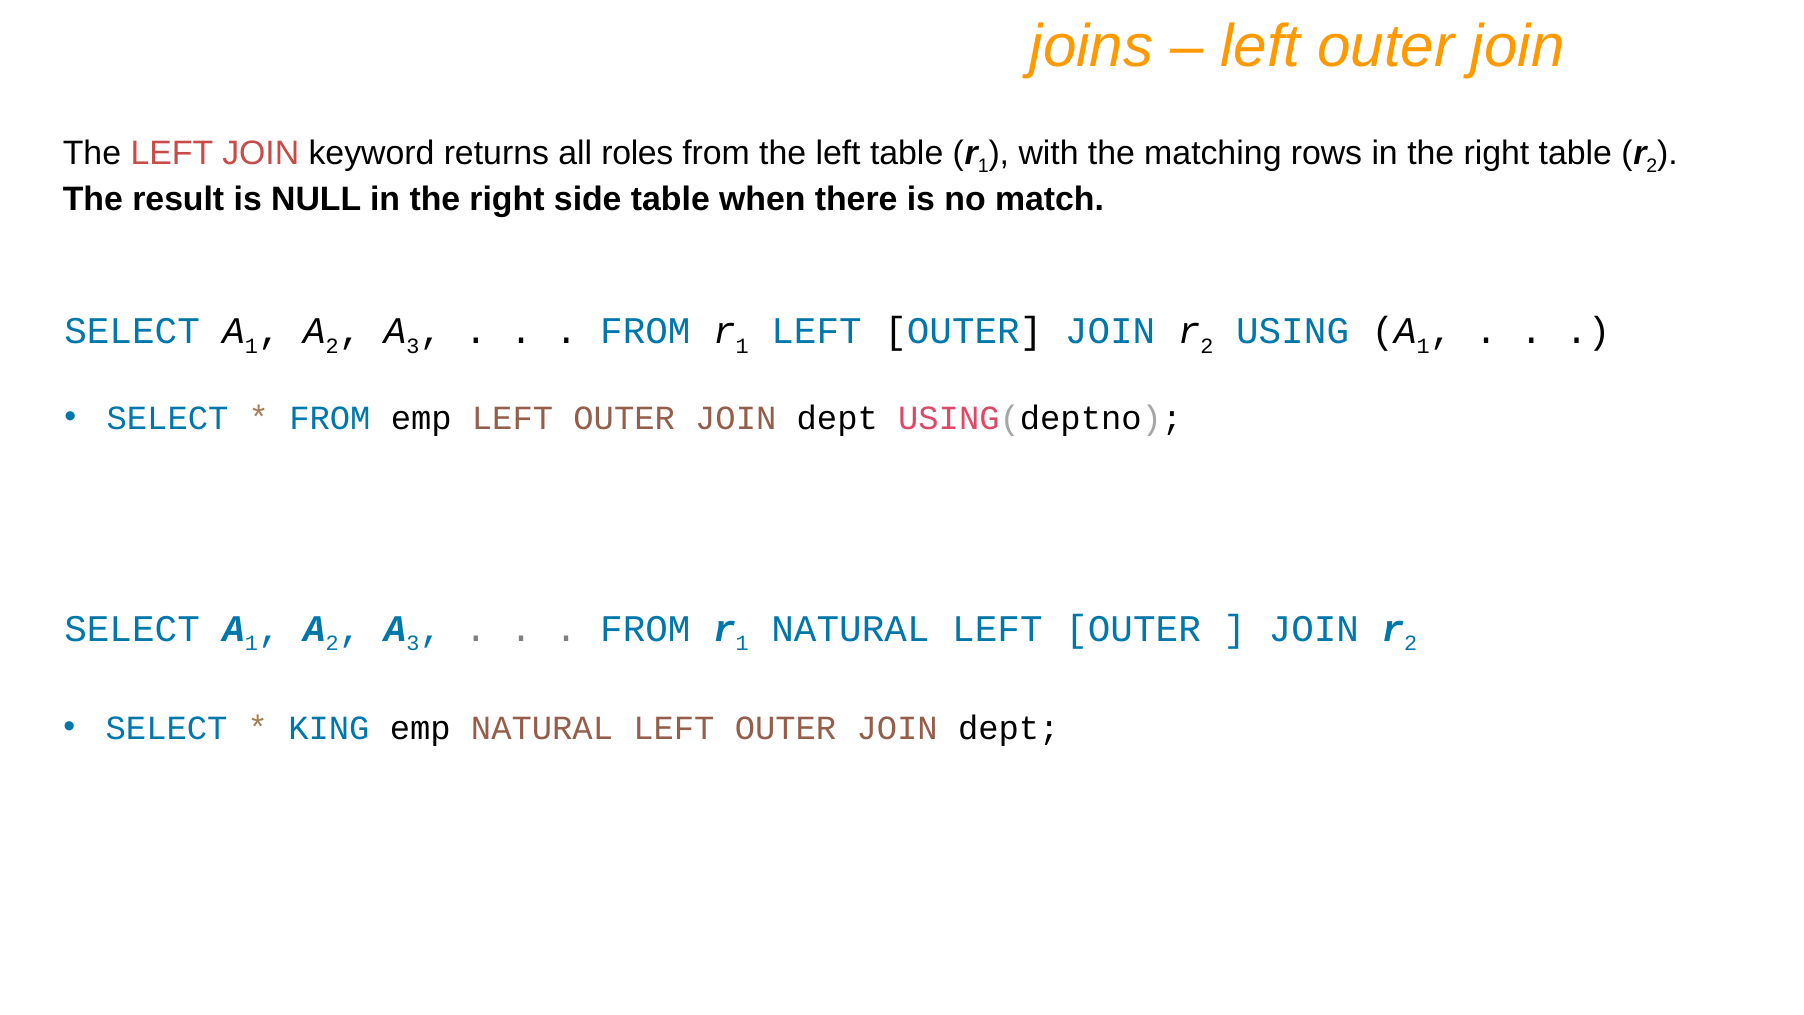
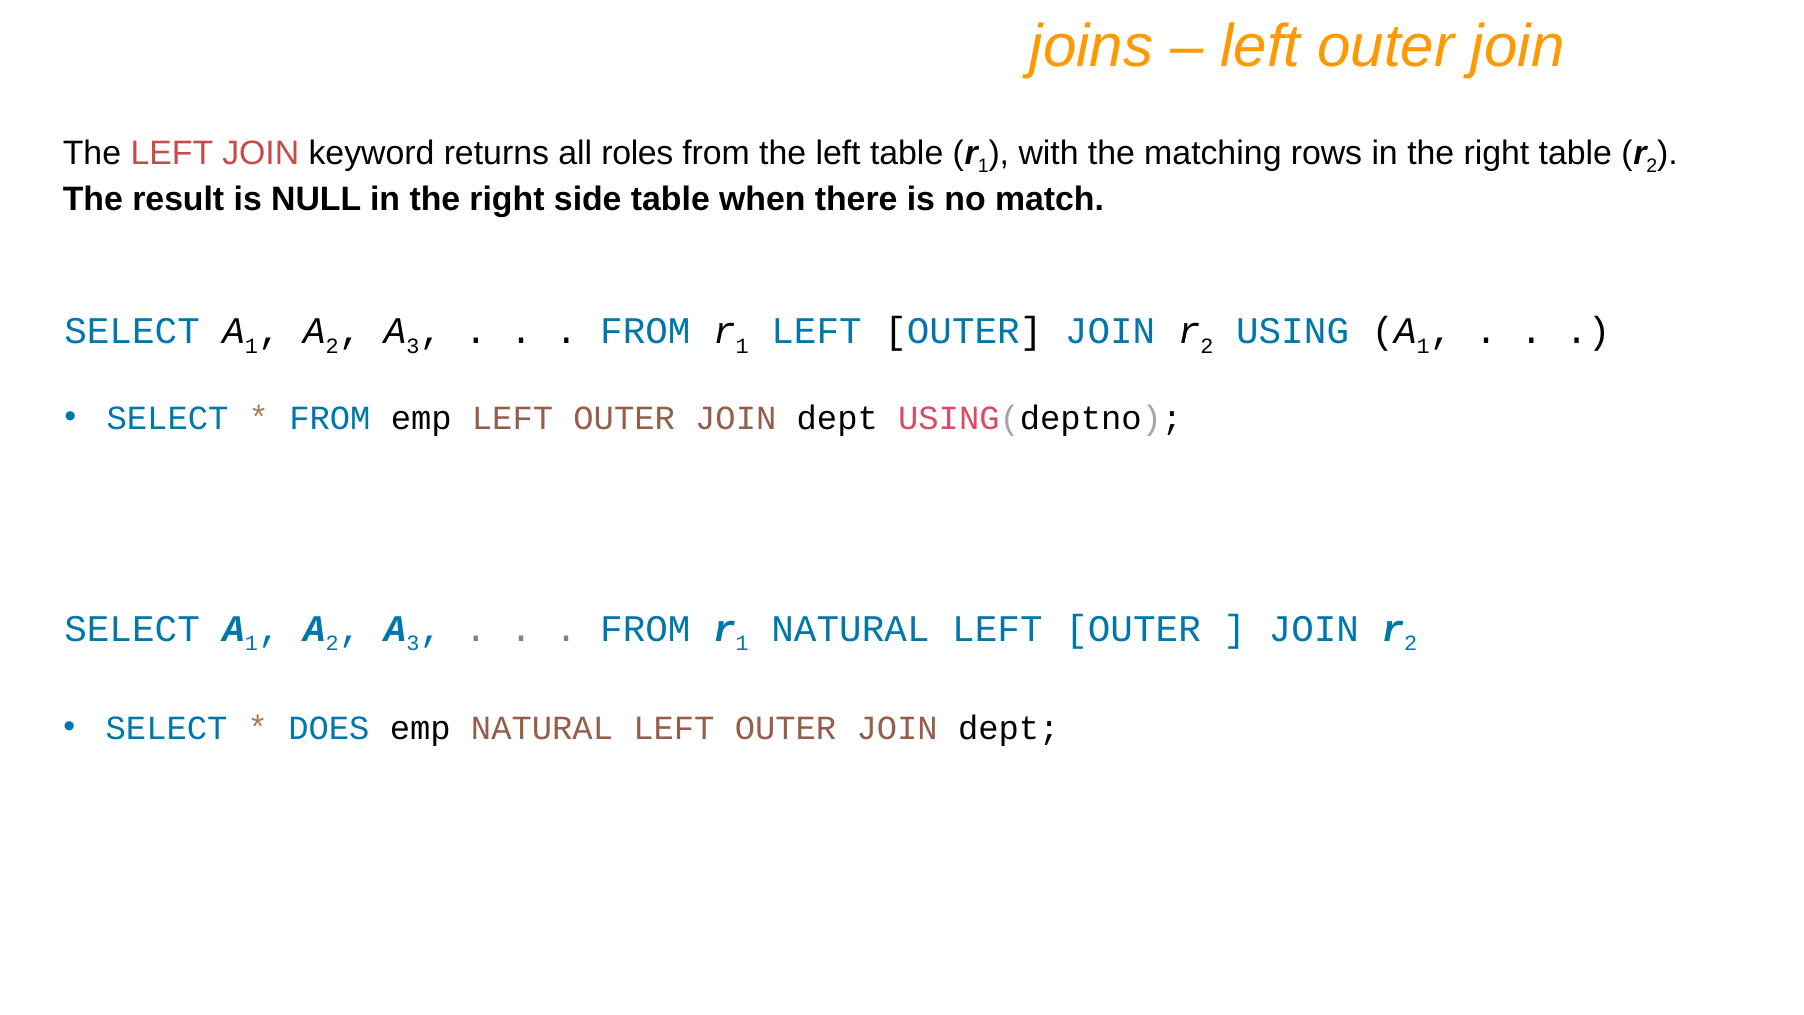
KING: KING -> DOES (329, 728)
